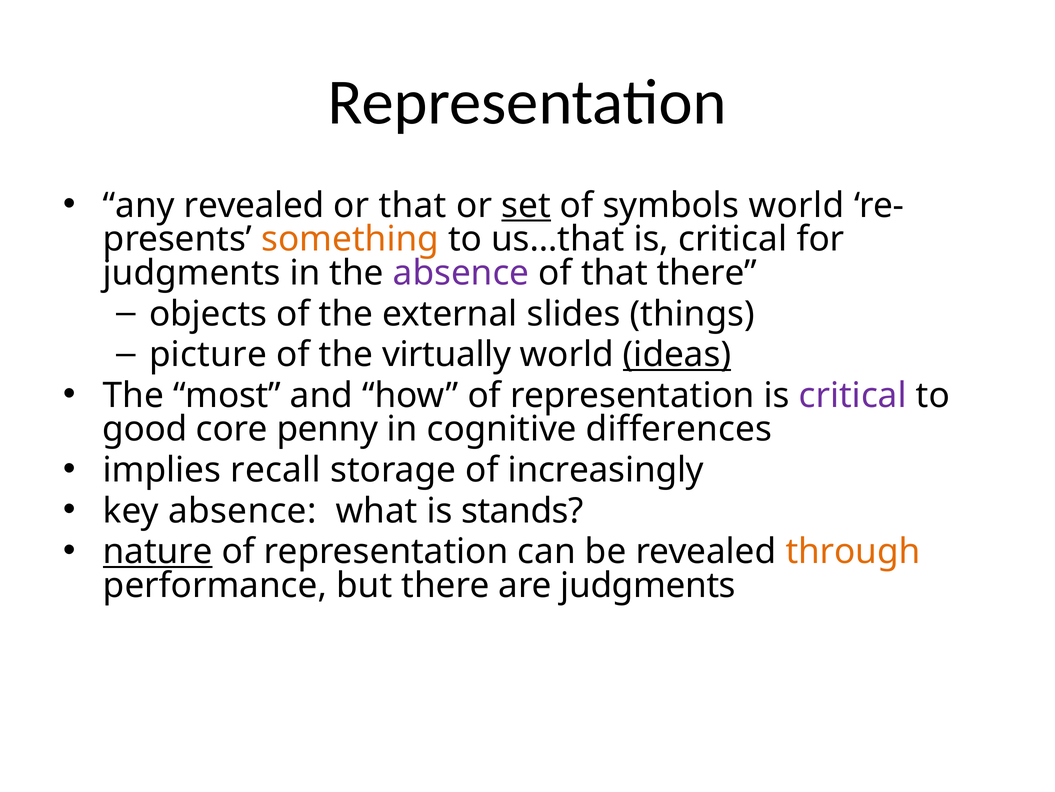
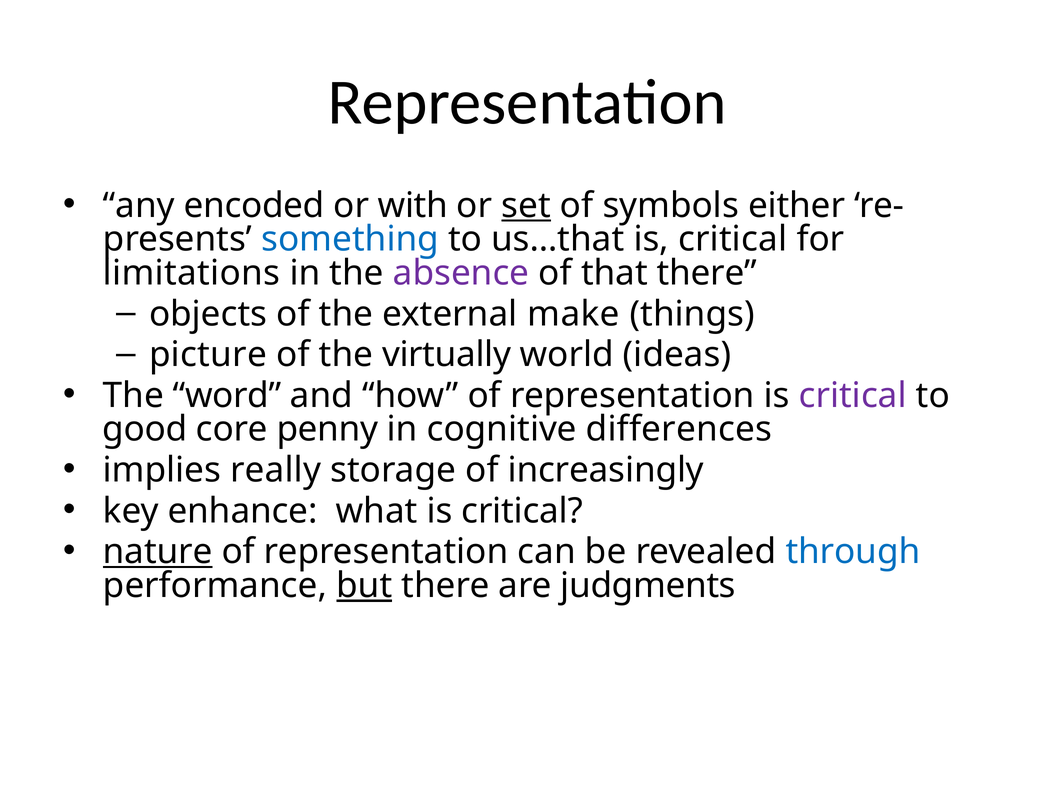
any revealed: revealed -> encoded (254, 205)
or that: that -> with (413, 205)
symbols world: world -> either (797, 205)
something colour: orange -> blue (350, 239)
judgments: judgments -> limitations (192, 273)
slides: slides -> make (573, 314)
ideas underline: present -> none (677, 354)
most: most -> word (227, 395)
recall: recall -> really (276, 470)
key absence: absence -> enhance (243, 511)
what is stands: stands -> critical (522, 511)
through colour: orange -> blue (853, 551)
but underline: none -> present (364, 585)
